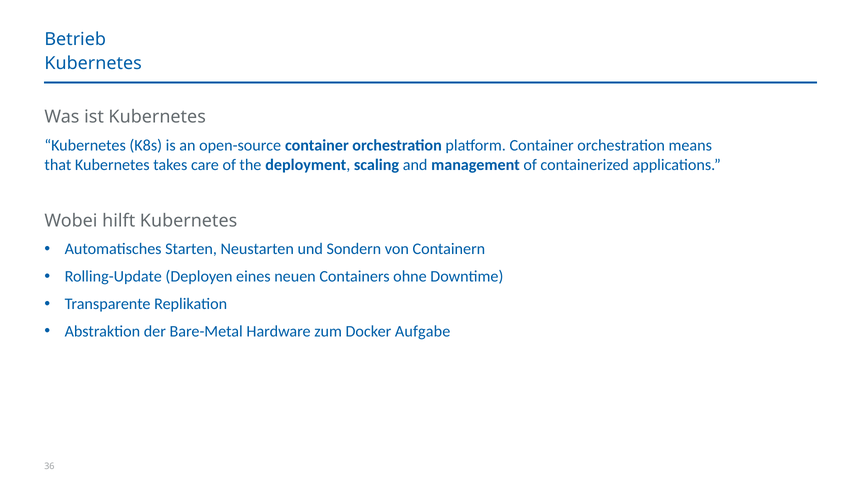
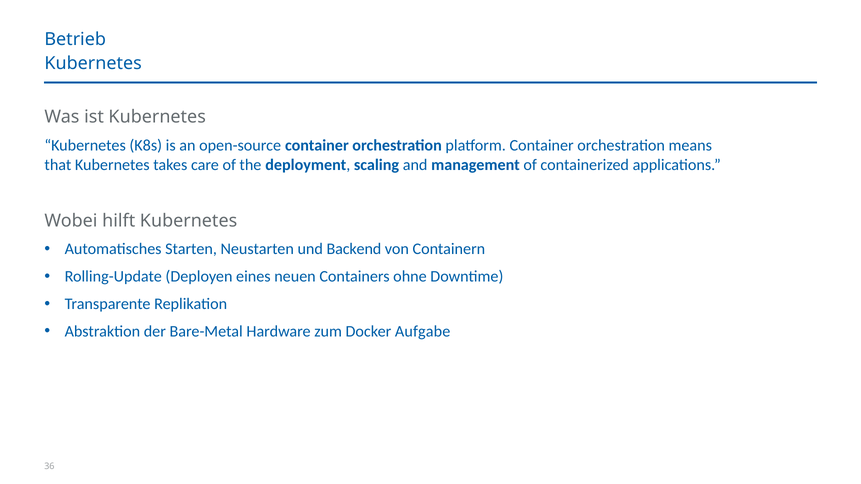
Sondern: Sondern -> Backend (354, 249)
